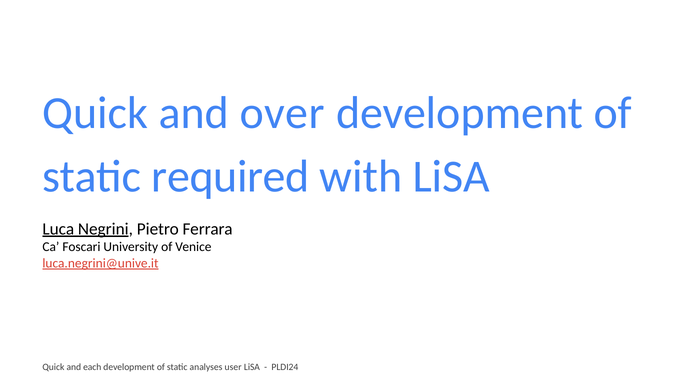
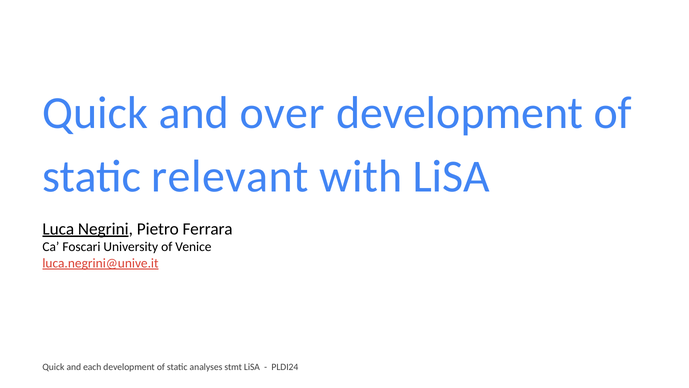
required: required -> relevant (230, 176)
user: user -> stmt (233, 367)
